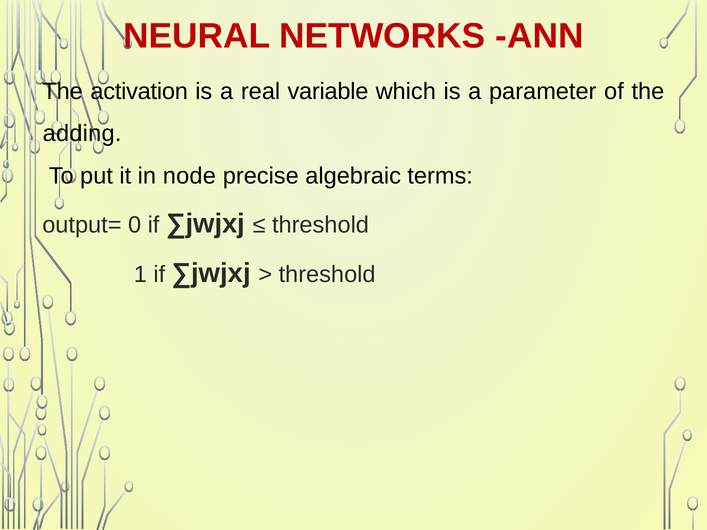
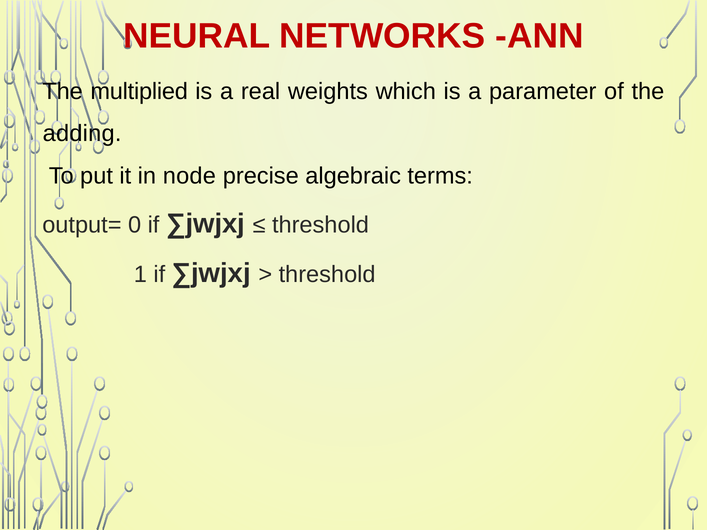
activation: activation -> multiplied (139, 91)
variable: variable -> weights (328, 91)
